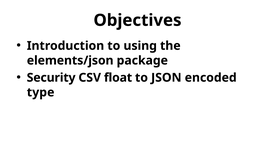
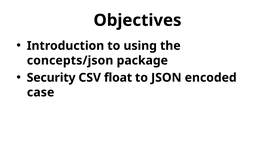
elements/json: elements/json -> concepts/json (70, 60)
type: type -> case (41, 92)
